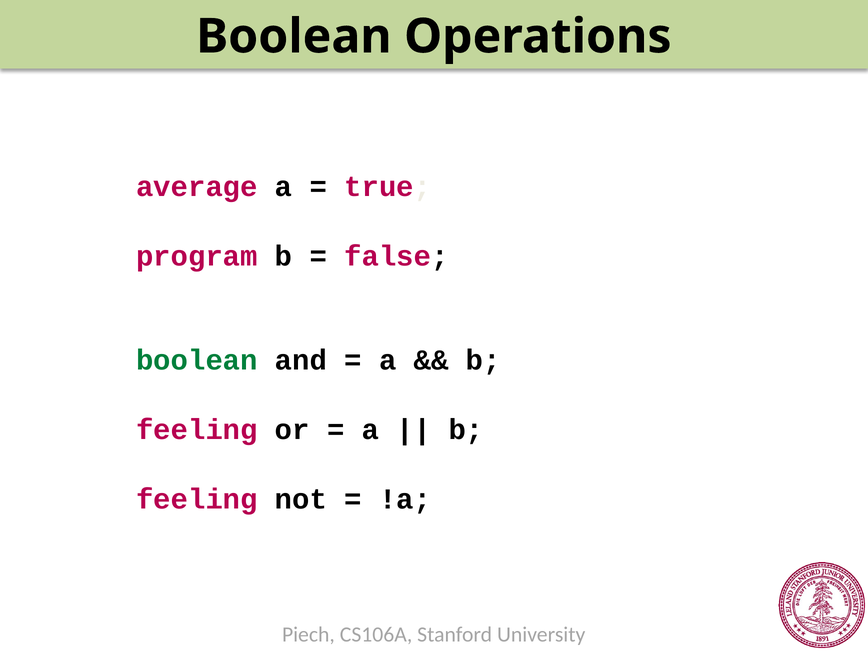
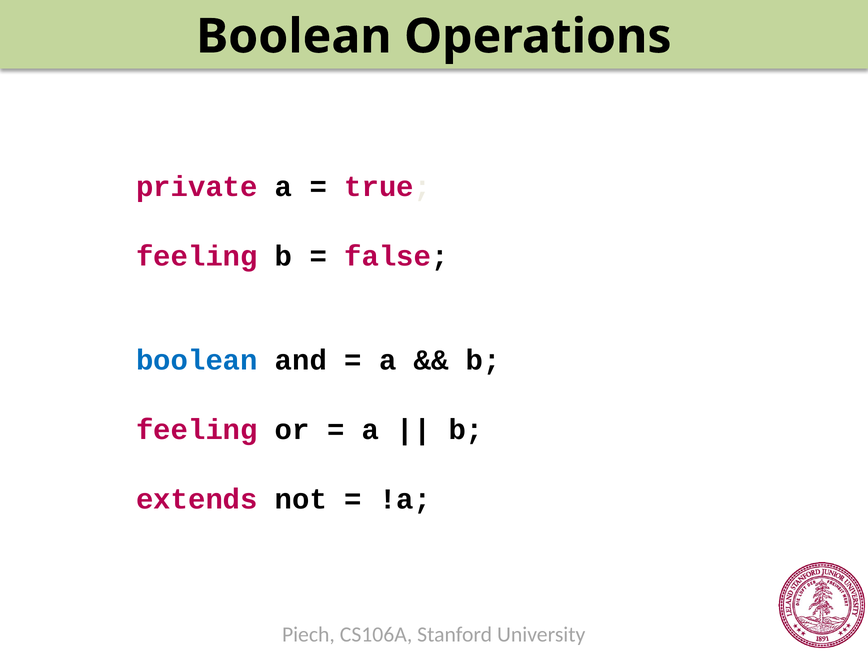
average: average -> private (197, 187)
program: program -> feeling (197, 256)
boolean colour: green -> blue (197, 360)
feeling: feeling -> extends (197, 499)
